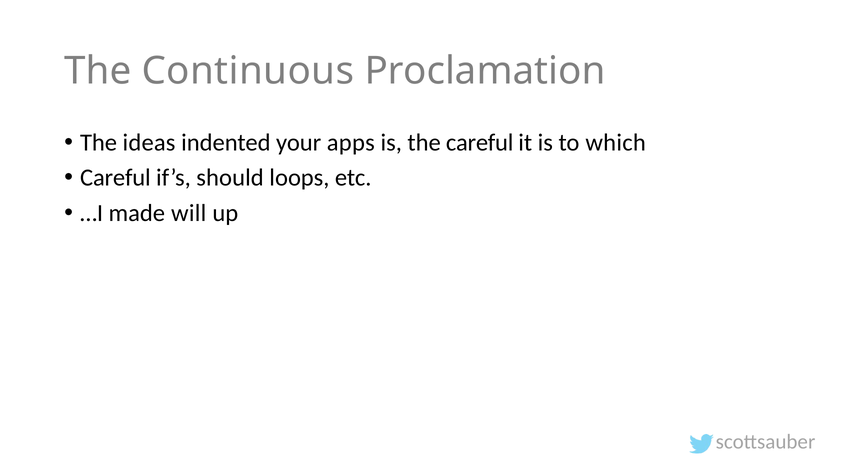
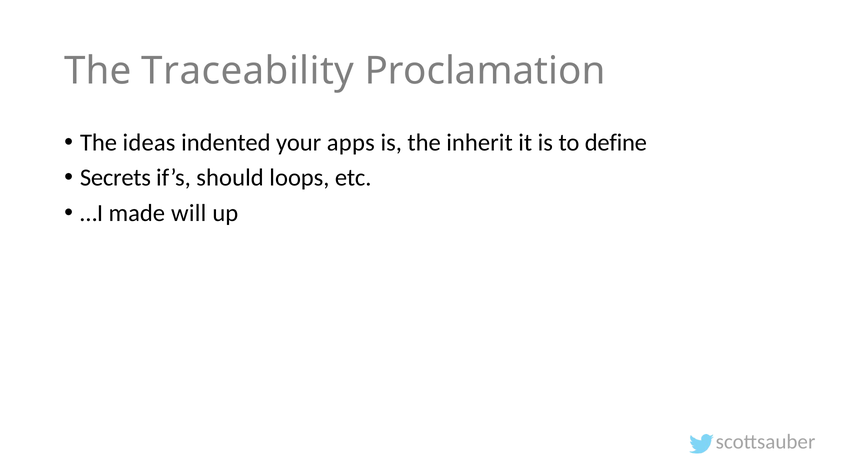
Continuous: Continuous -> Traceability (248, 71)
the careful: careful -> inherit (480, 143)
which: which -> define (616, 143)
Careful: Careful -> Secrets (115, 178)
